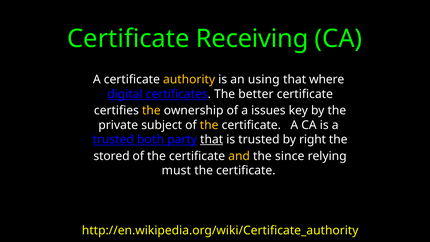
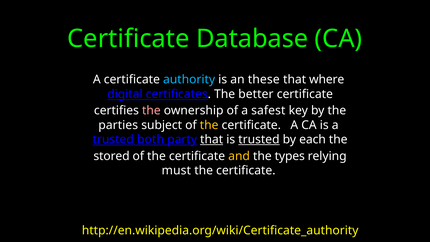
Receiving: Receiving -> Database (252, 39)
authority colour: yellow -> light blue (189, 79)
using: using -> these (264, 79)
the colour: yellow -> pink (151, 110)
issues: issues -> safest (268, 110)
private: private -> parties (118, 125)
trusted underline: none -> present (259, 139)
right: right -> each (313, 139)
since: since -> types (290, 156)
